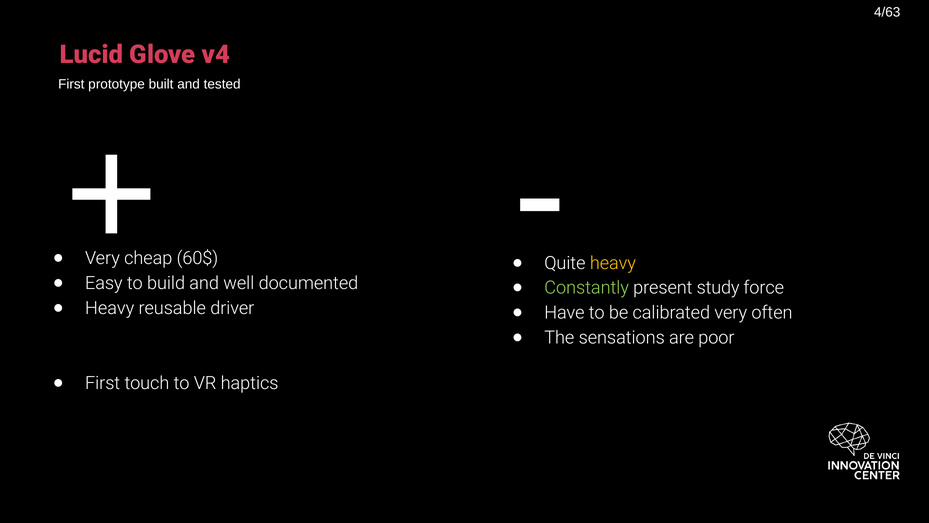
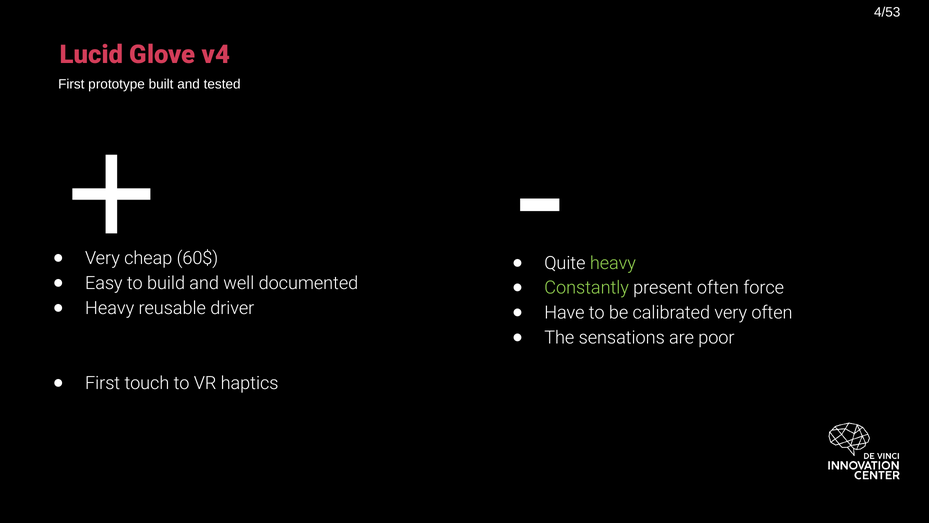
4/63: 4/63 -> 4/53 (887, 13)
heavy colour: yellow -> light green (613, 263)
present study: study -> often (718, 288)
